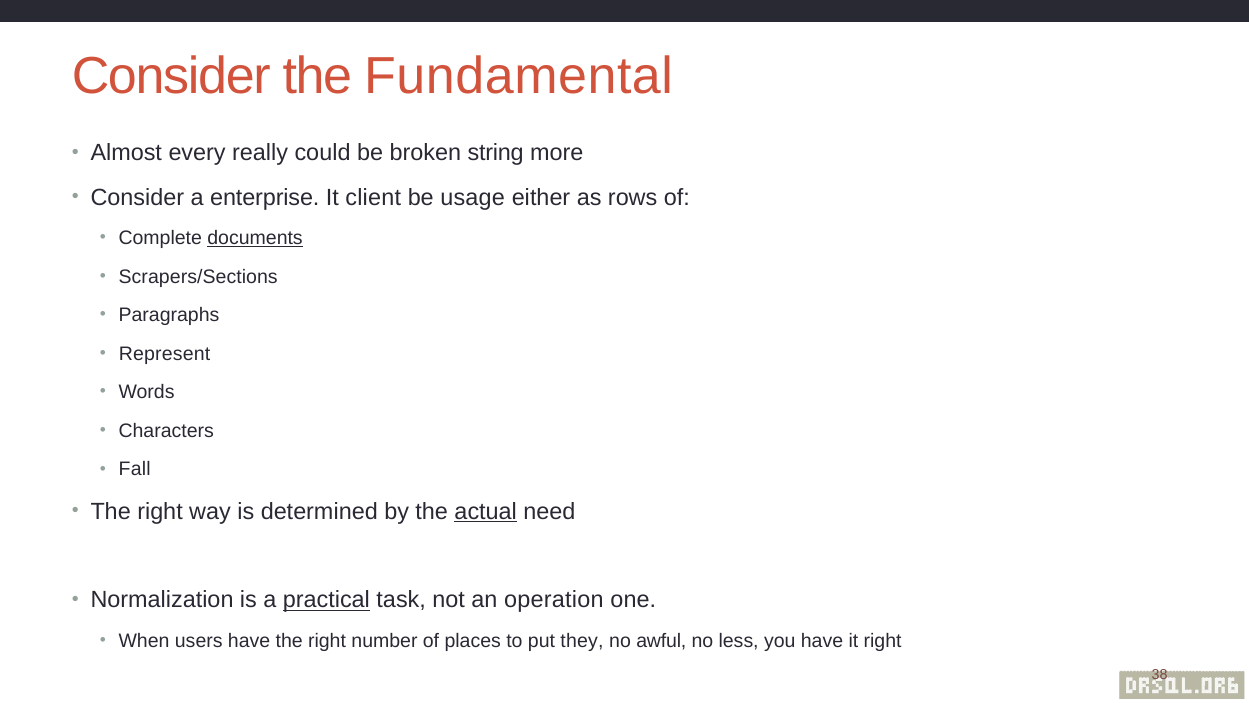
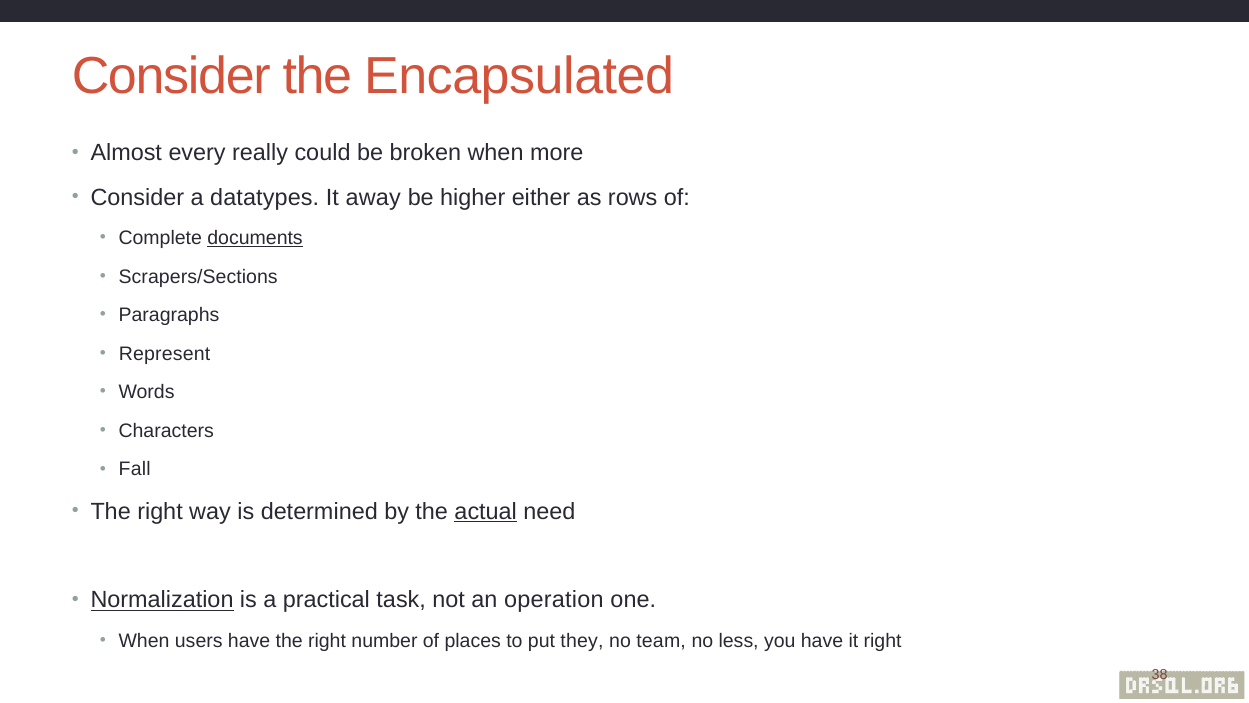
Fundamental: Fundamental -> Encapsulated (519, 76)
broken string: string -> when (496, 153)
enterprise: enterprise -> datatypes (265, 197)
client: client -> away (373, 197)
usage: usage -> higher (473, 197)
Normalization underline: none -> present (162, 600)
practical underline: present -> none (326, 600)
awful: awful -> team (661, 640)
